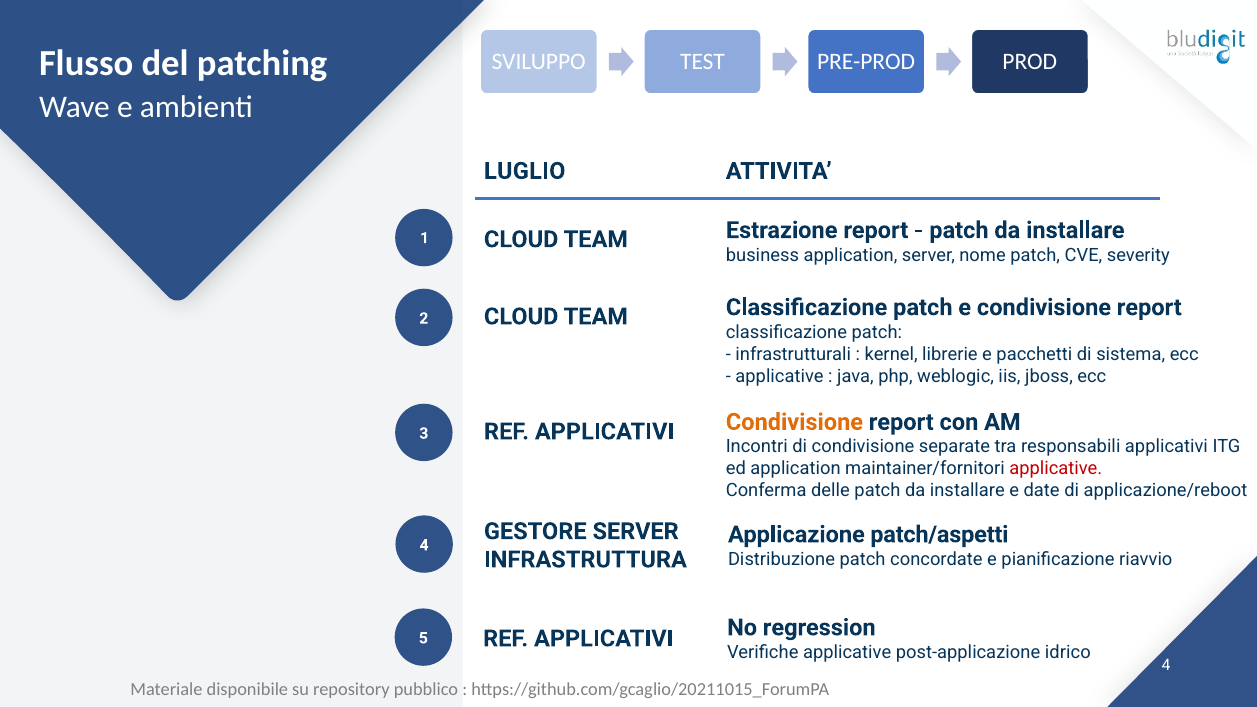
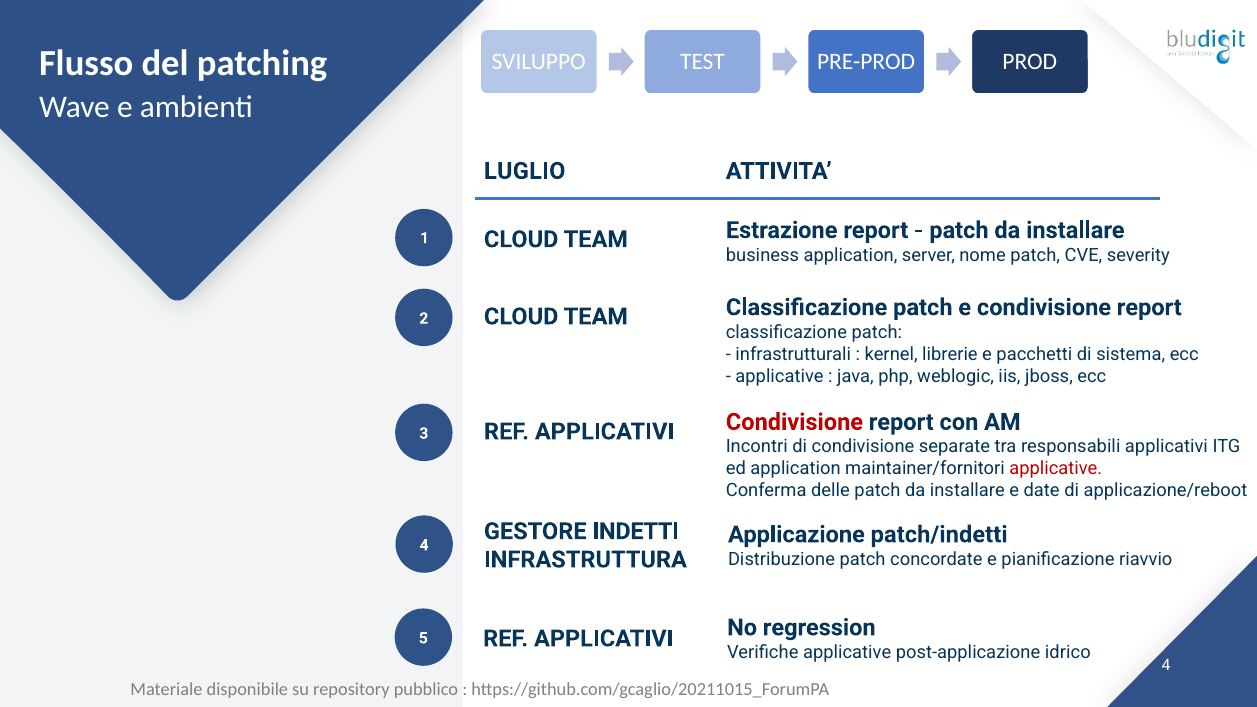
Condivisione colour: orange -> red (794, 422)
GESTORE SERVER: SERVER -> INDETTI (636, 531)
patch/aspetti: patch/aspetti -> patch/indetti (939, 535)
